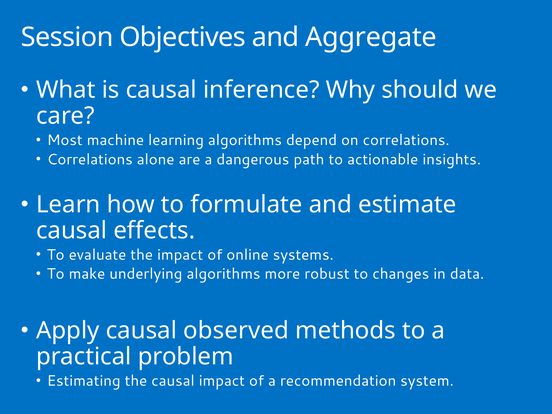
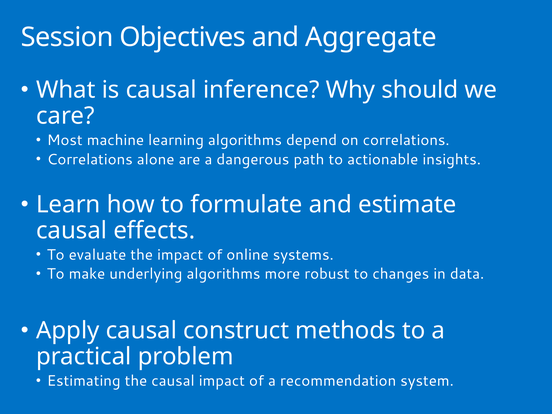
observed: observed -> construct (236, 331)
